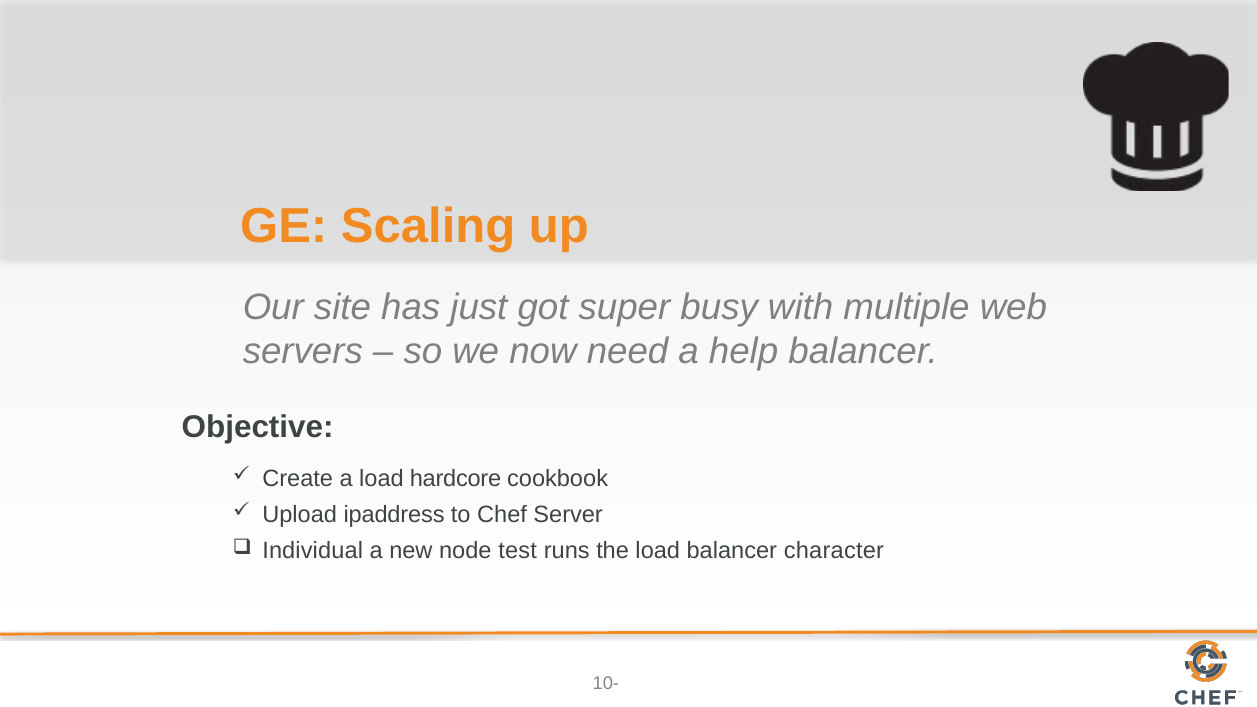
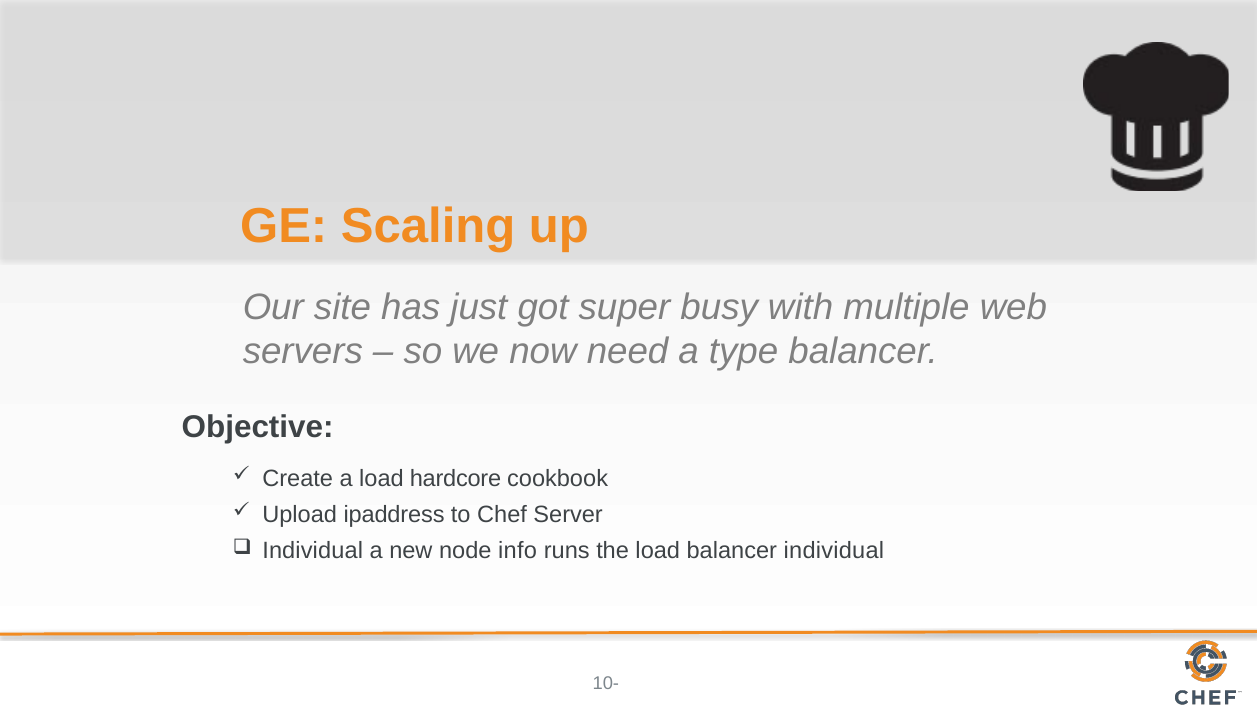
help: help -> type (744, 351)
test: test -> info (518, 551)
balancer character: character -> individual (834, 551)
